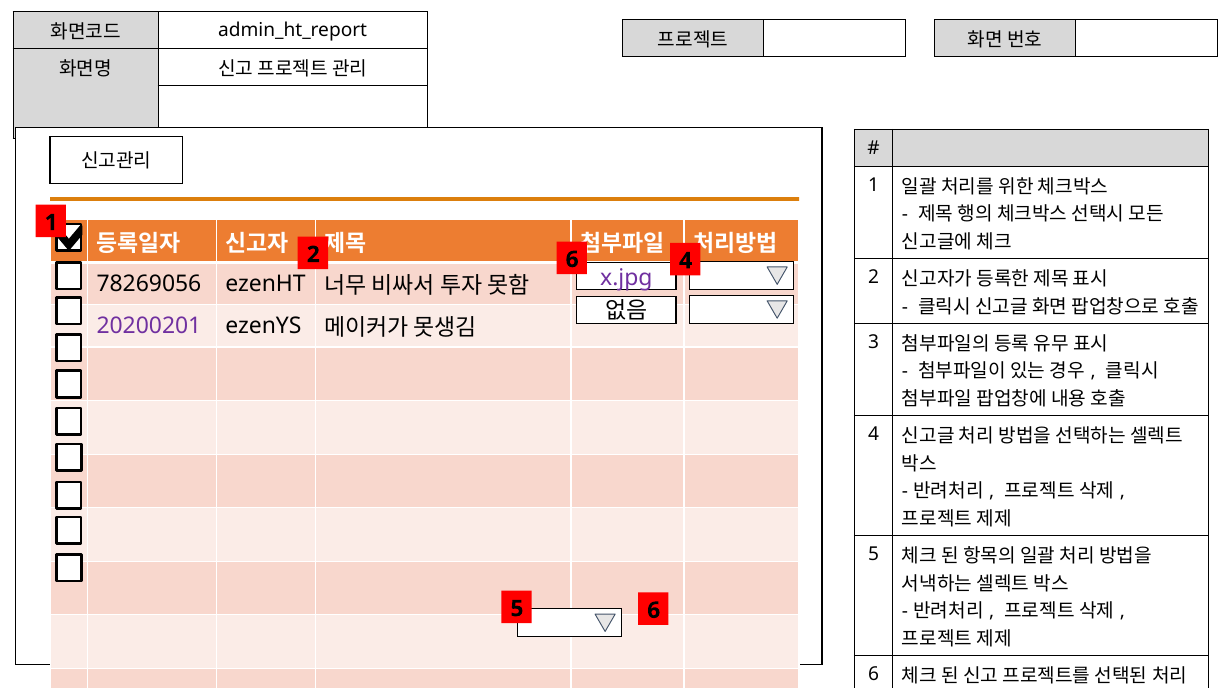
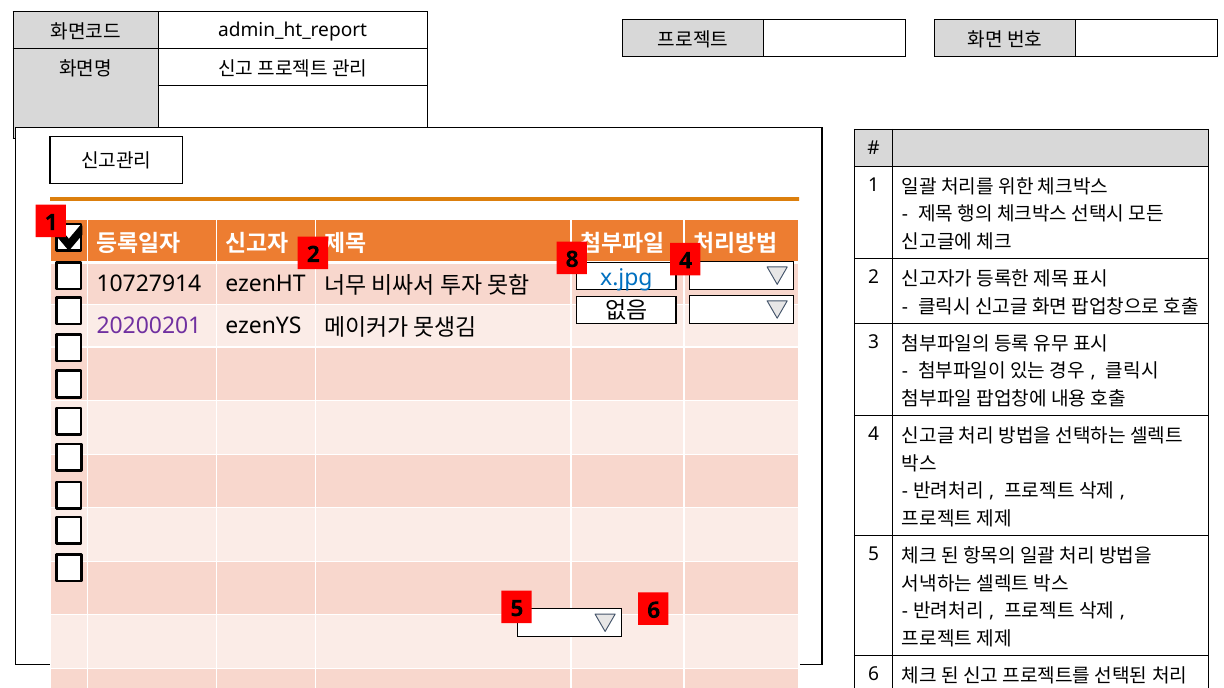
2 6: 6 -> 8 (572, 260)
x.jpg colour: purple -> blue (626, 278)
78269056: 78269056 -> 10727914 (149, 284)
